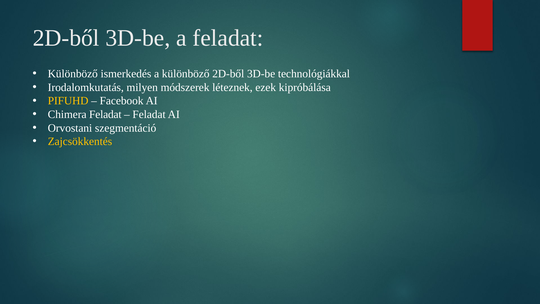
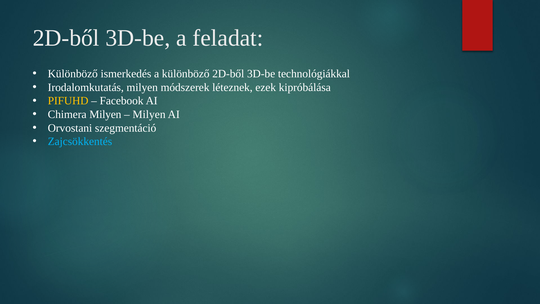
Chimera Feladat: Feladat -> Milyen (105, 114)
Feladat: Feladat -> Milyen (149, 114)
Zajcsökkentés colour: yellow -> light blue (80, 141)
